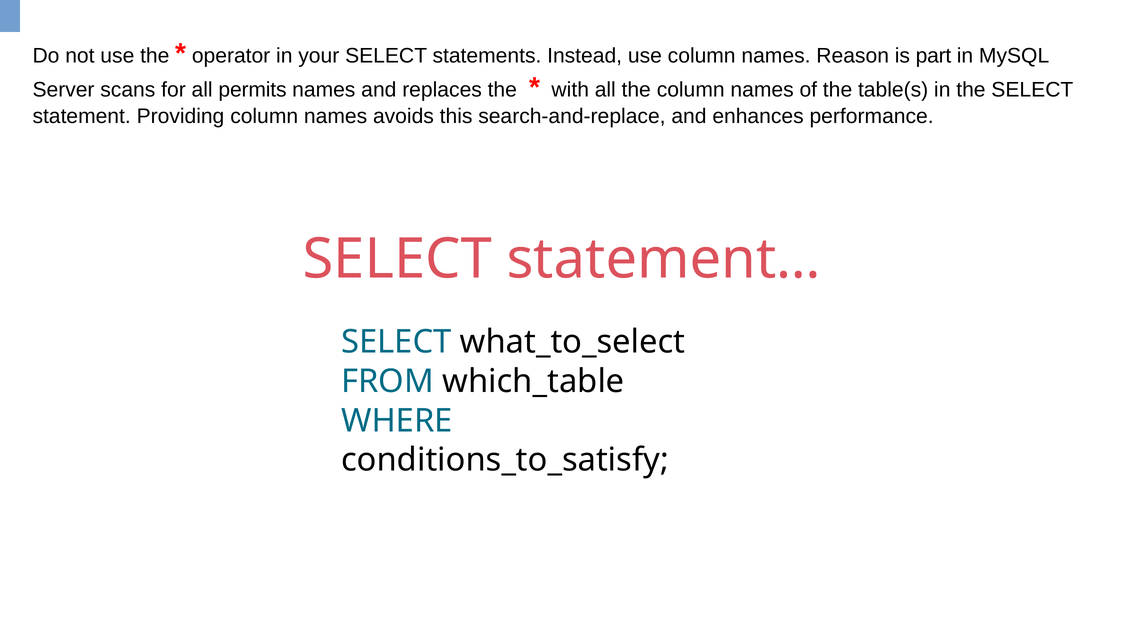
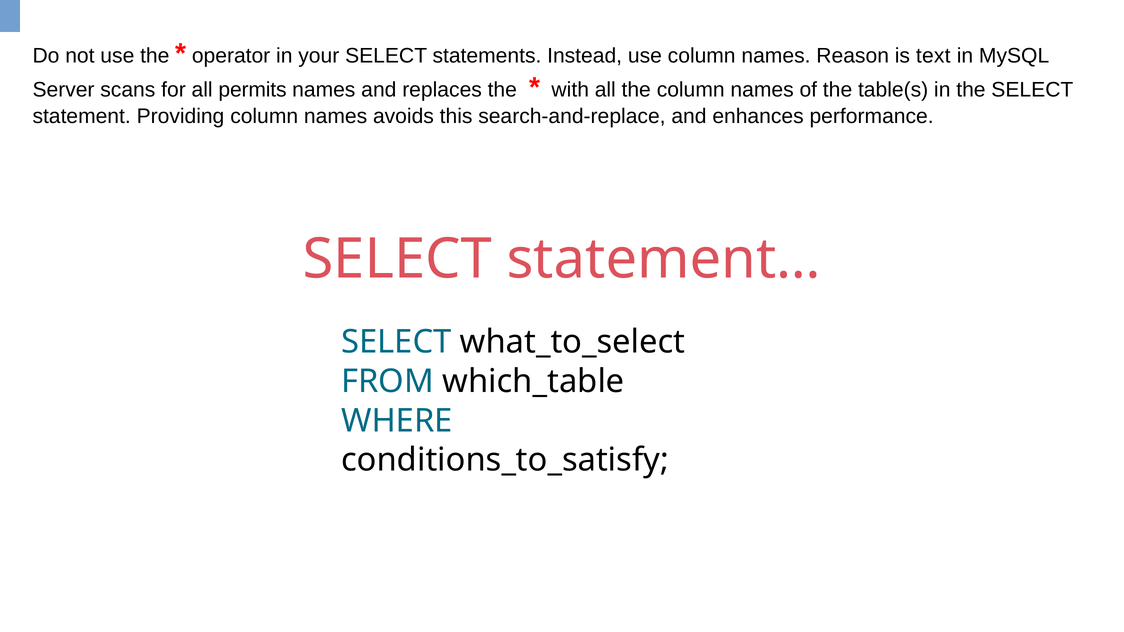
part: part -> text (933, 56)
